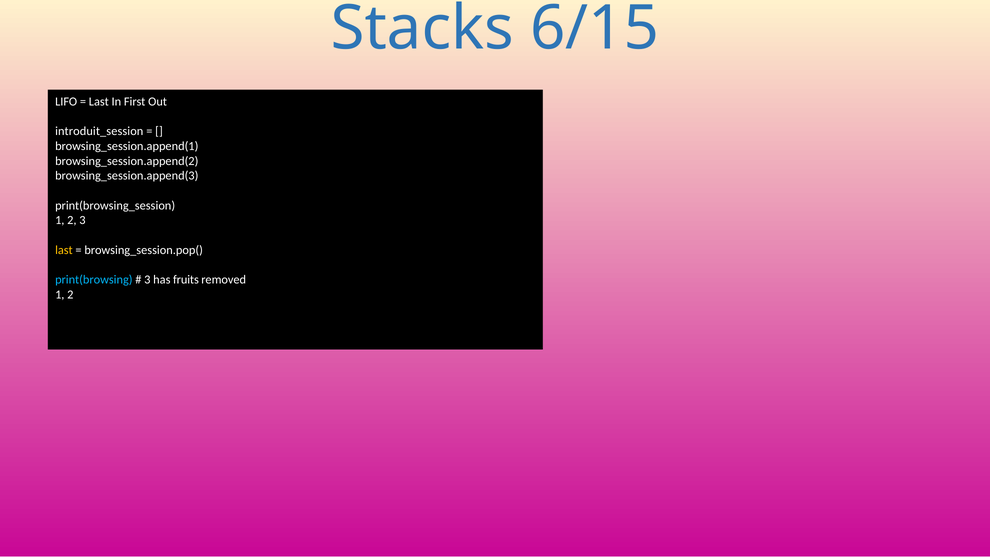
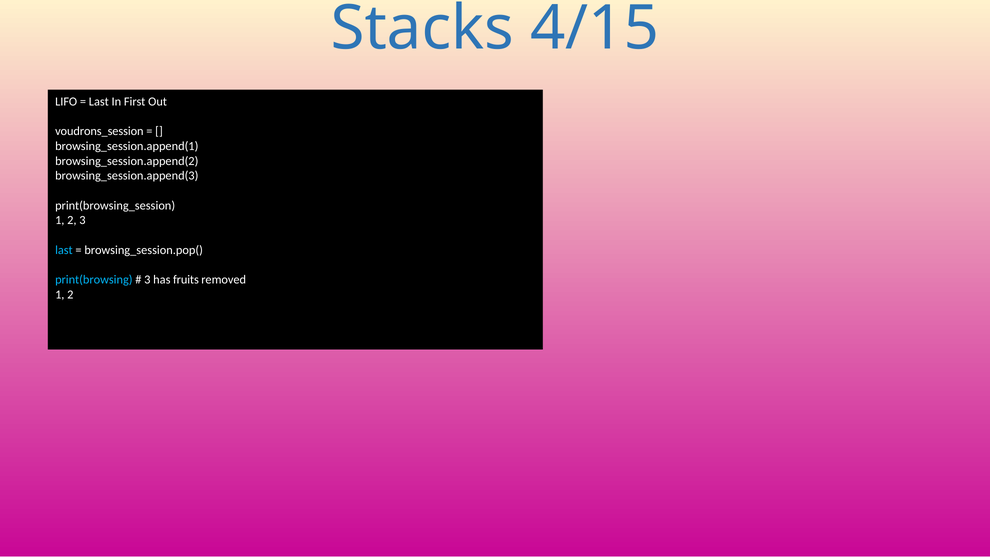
6/15: 6/15 -> 4/15 (595, 28)
introduit_session: introduit_session -> voudrons_session (99, 131)
last colour: yellow -> light blue (64, 250)
